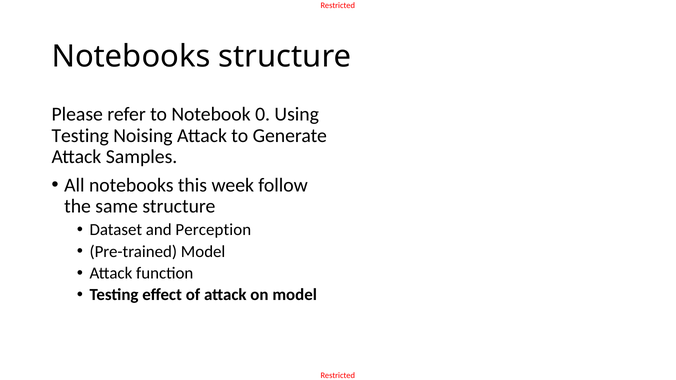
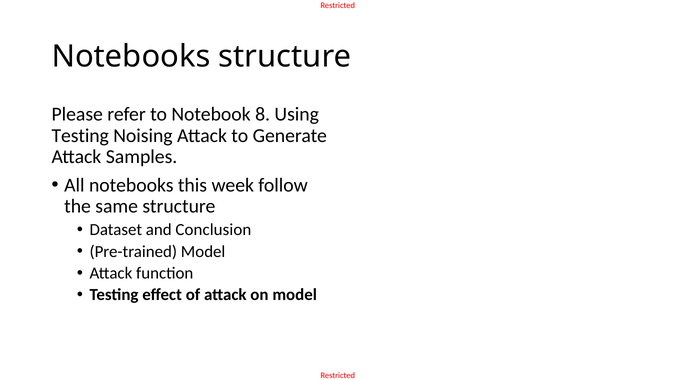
0: 0 -> 8 (263, 114)
Perception: Perception -> Conclusion (213, 230)
